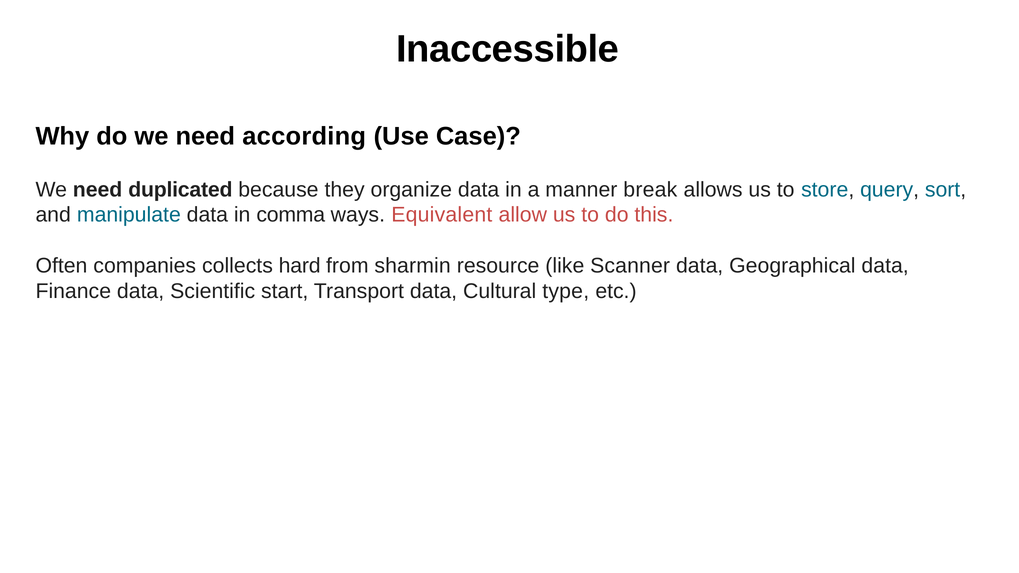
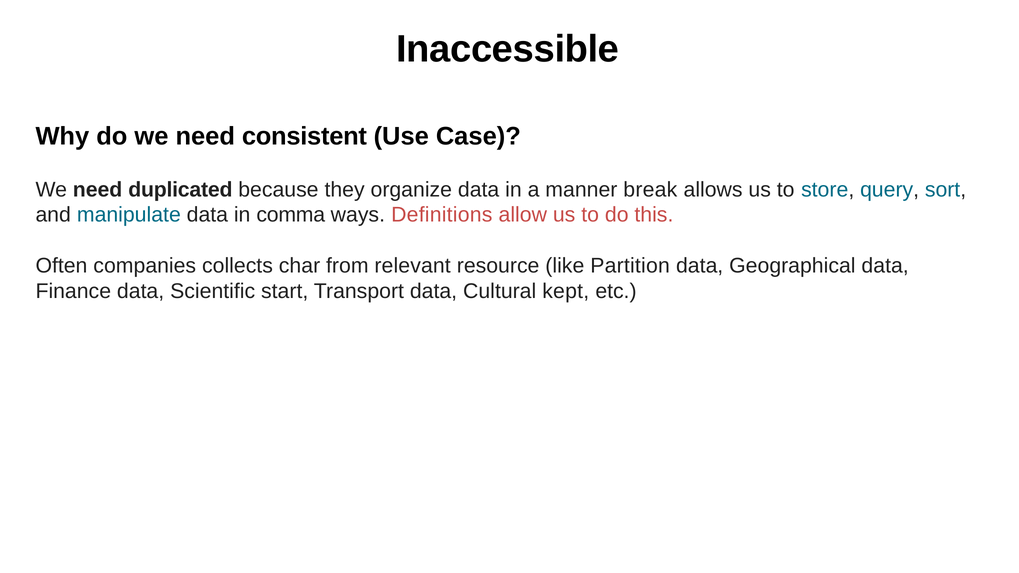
according: according -> consistent (304, 136)
Equivalent: Equivalent -> Definitions (442, 215)
hard: hard -> char (300, 266)
sharmin: sharmin -> relevant (413, 266)
Scanner: Scanner -> Partition (630, 266)
type: type -> kept (566, 291)
